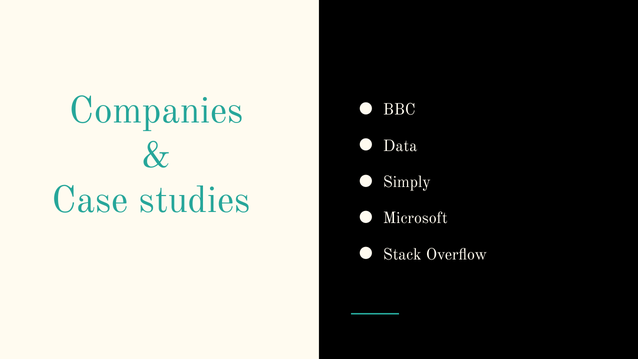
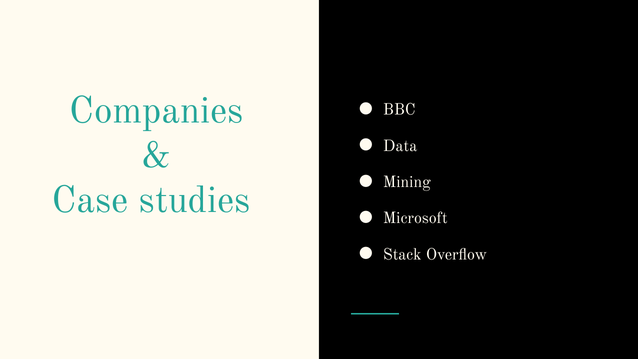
Simply: Simply -> Mining (407, 182)
